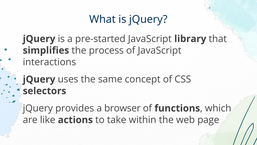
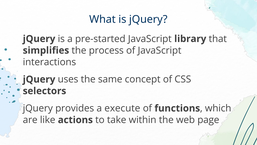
browser: browser -> execute (122, 108)
